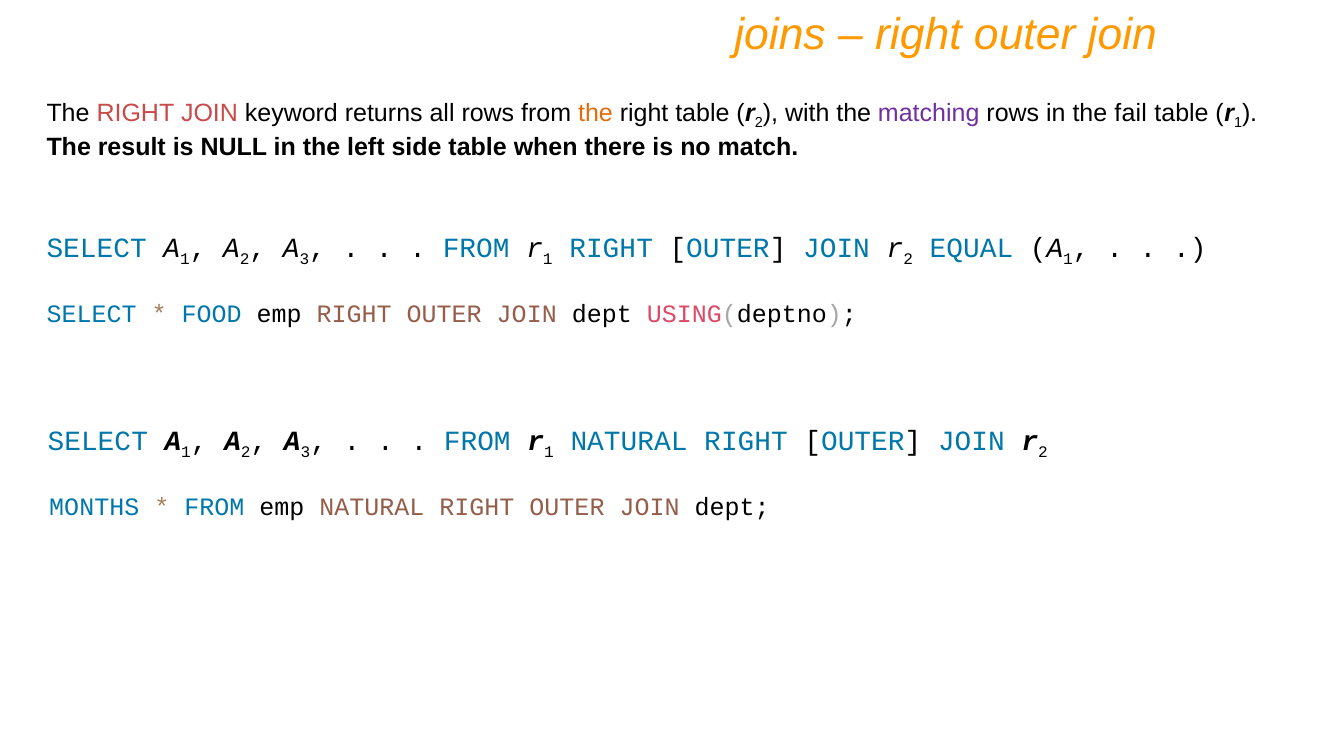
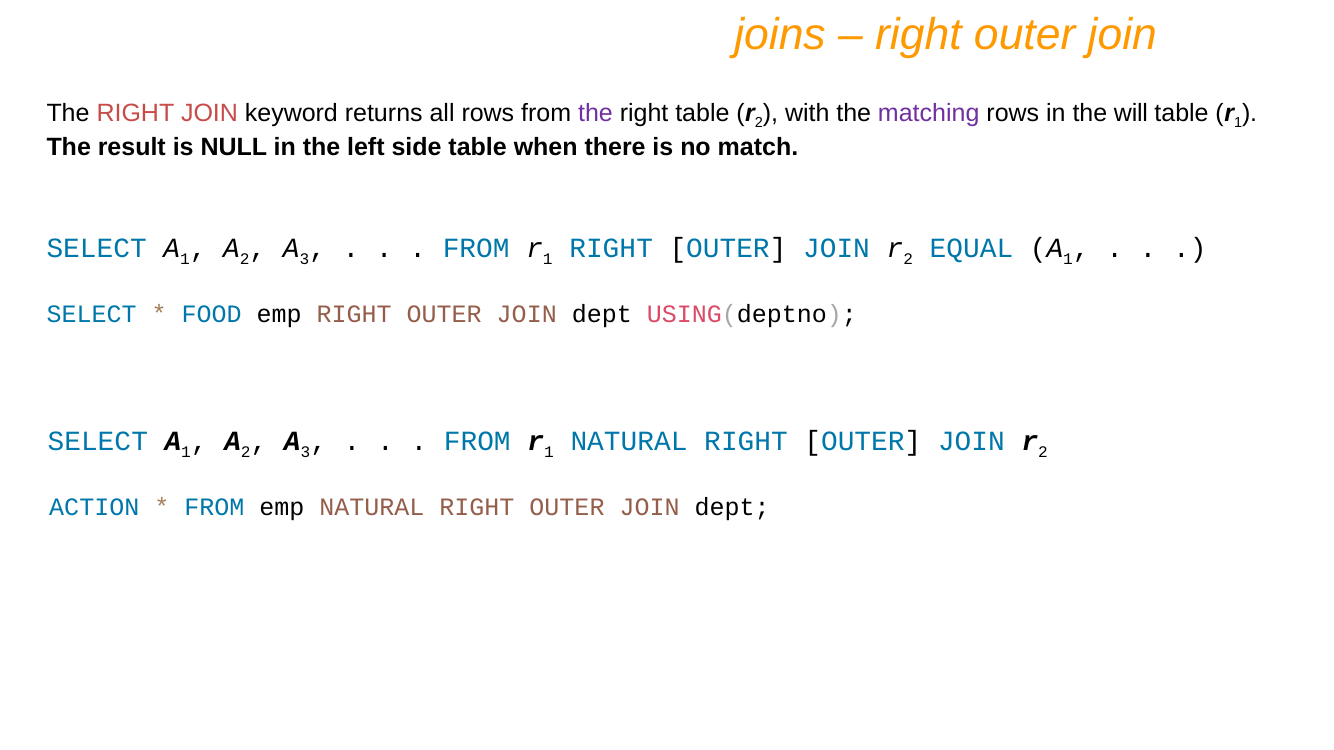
the colour: orange -> purple (596, 113)
fail: fail -> will (1131, 113)
MONTHS: MONTHS -> ACTION (94, 507)
